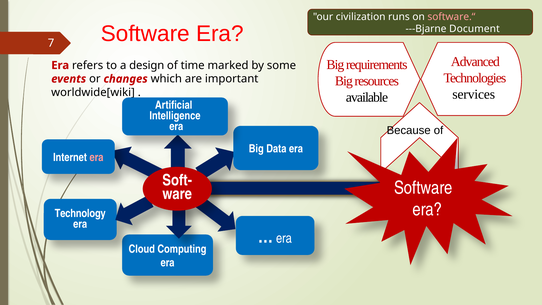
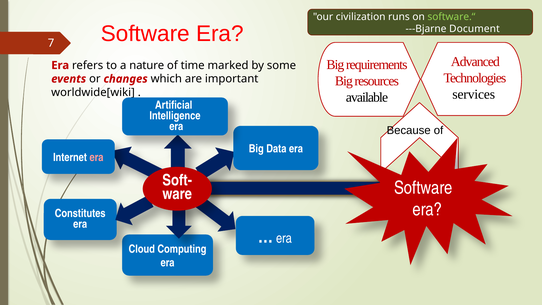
software.“ colour: pink -> light green (451, 17)
design: design -> nature (147, 65)
Technology: Technology -> Constitutes (80, 213)
